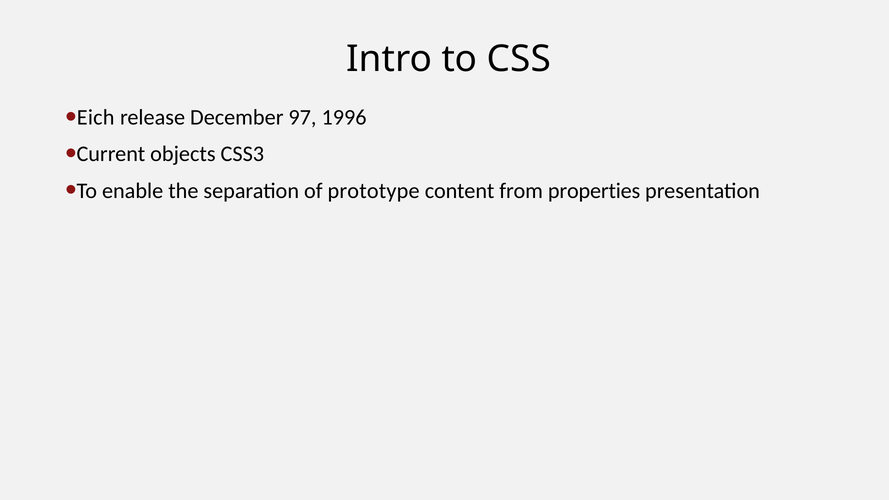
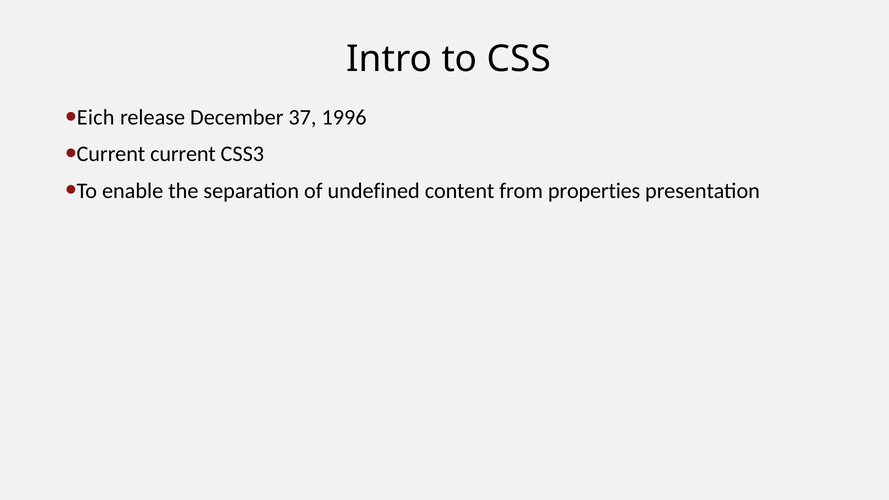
97: 97 -> 37 (302, 117)
Current objects: objects -> current (183, 154)
prototype: prototype -> undefined (374, 191)
